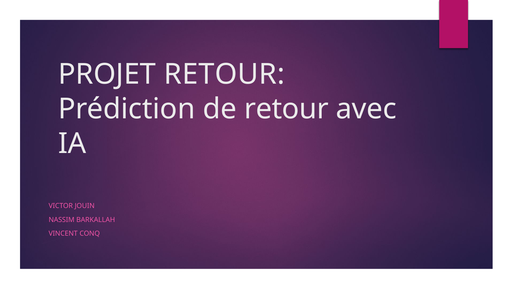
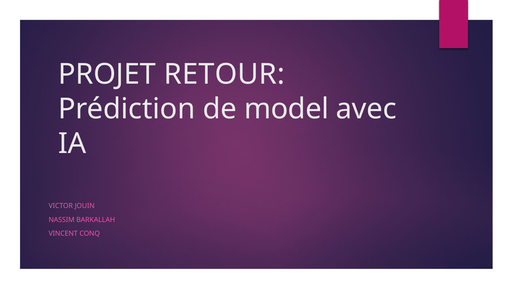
de retour: retour -> model (286, 109)
